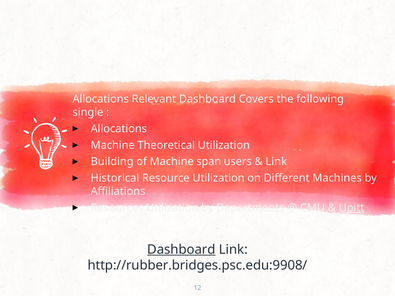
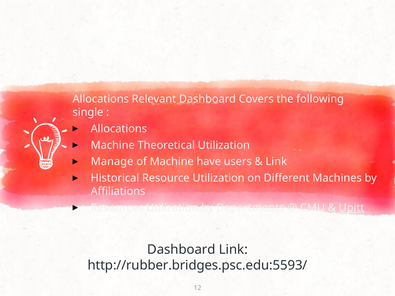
Building: Building -> Manage (112, 162)
span: span -> have (209, 162)
Dashboard underline: present -> none (181, 250)
http://rubber.bridges.psc.edu:9908/: http://rubber.bridges.psc.edu:9908/ -> http://rubber.bridges.psc.edu:5593/ (197, 266)
